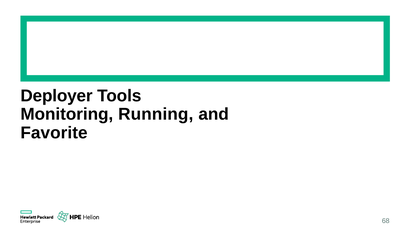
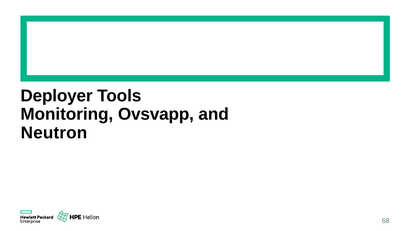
Running: Running -> Ovsvapp (156, 114)
Favorite: Favorite -> Neutron (54, 133)
